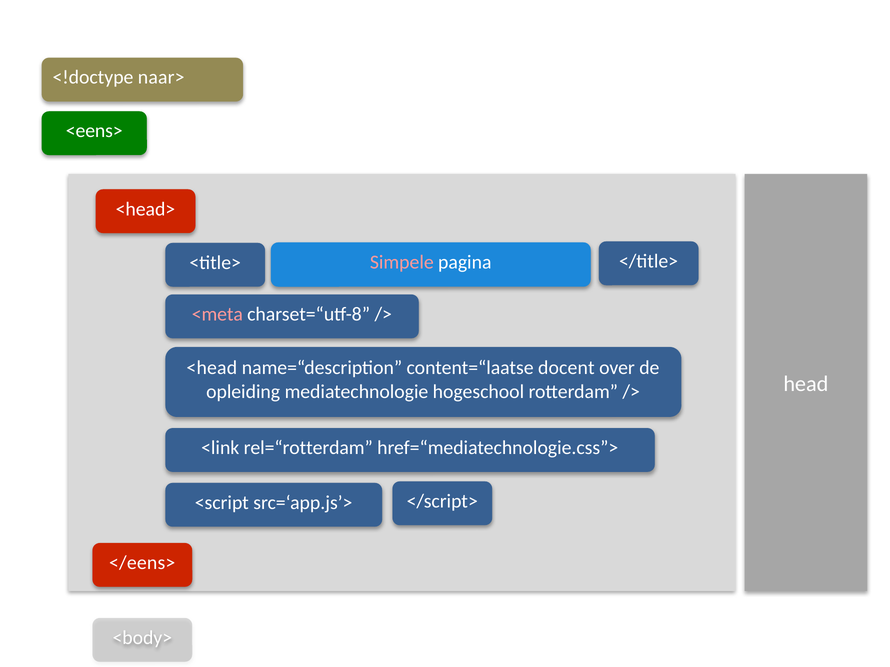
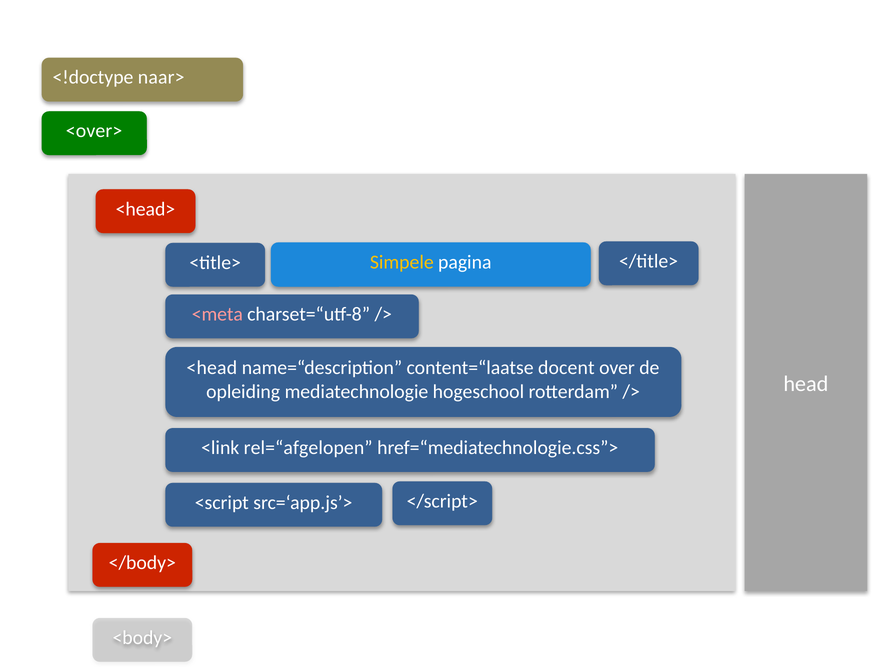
<eens>: <eens> -> <over> (94, 131)
Simpele colour: pink -> yellow (402, 262)
rel=“rotterdam: rel=“rotterdam -> rel=“afgelopen (308, 448)
</eens>: </eens> -> </body> (142, 563)
